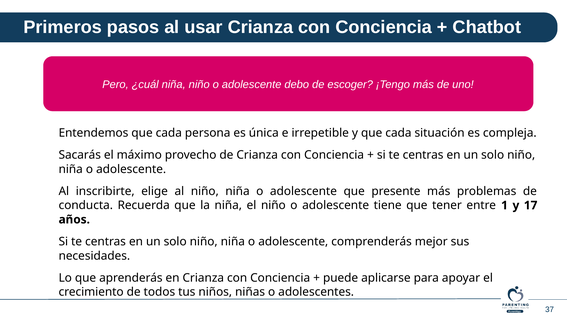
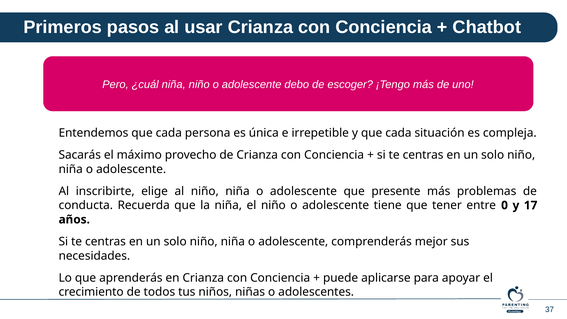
1: 1 -> 0 (505, 205)
